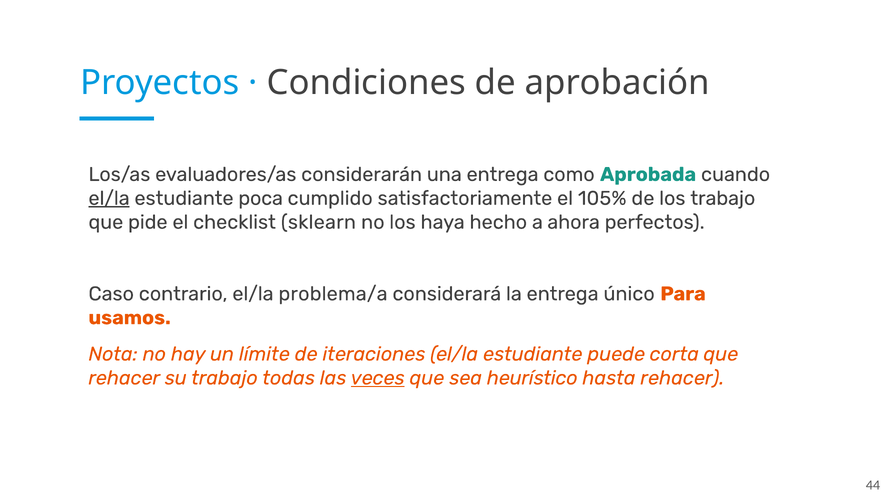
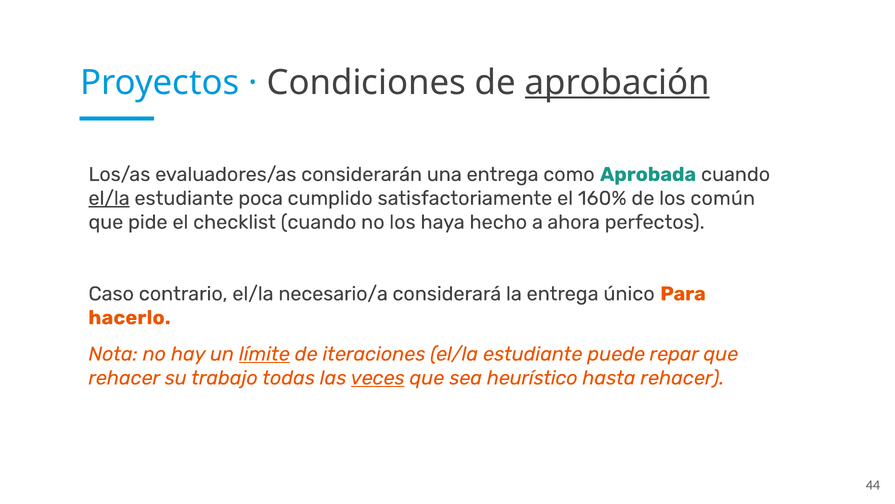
aprobación underline: none -> present (617, 82)
105%: 105% -> 160% (602, 198)
los trabajo: trabajo -> común (723, 198)
checklist sklearn: sklearn -> cuando (319, 222)
problema/a: problema/a -> necesario/a (333, 293)
usamos: usamos -> hacerlo (129, 317)
límite underline: none -> present (264, 354)
corta: corta -> repar (674, 354)
